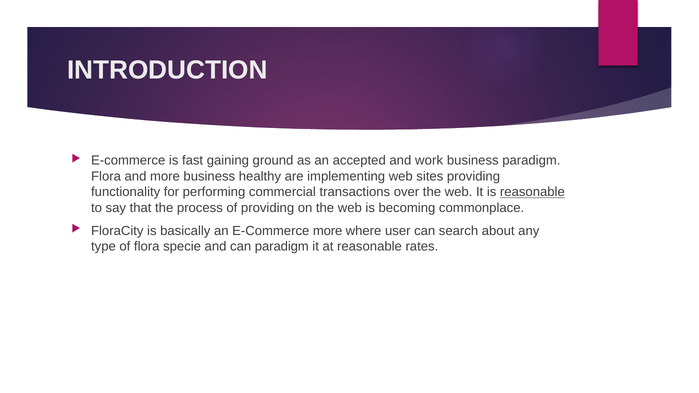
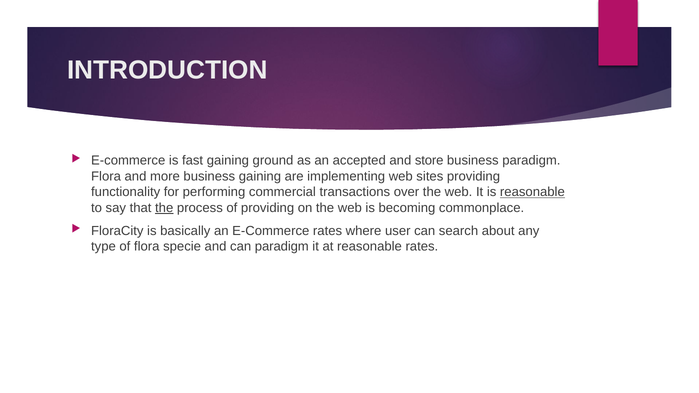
work: work -> store (429, 161)
business healthy: healthy -> gaining (260, 176)
the underline: none -> present (164, 208)
E-Commerce more: more -> rates (328, 231)
